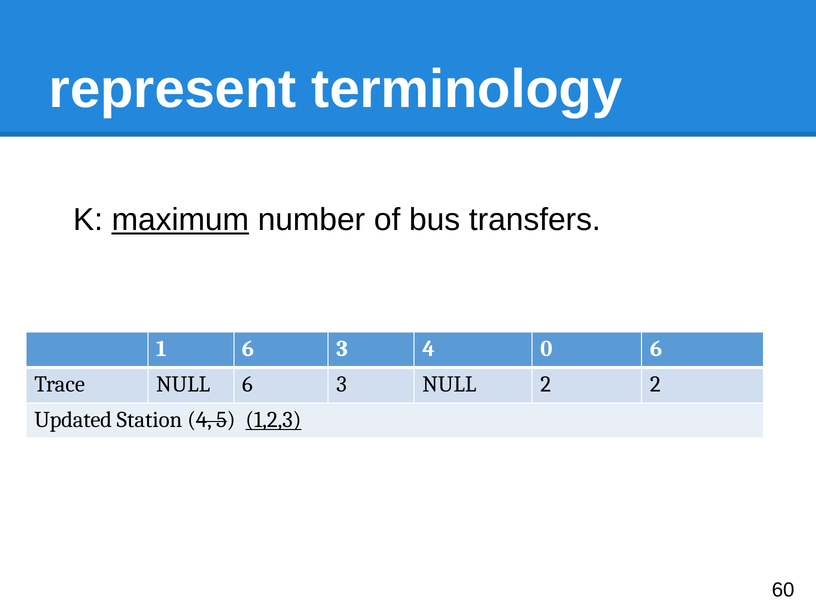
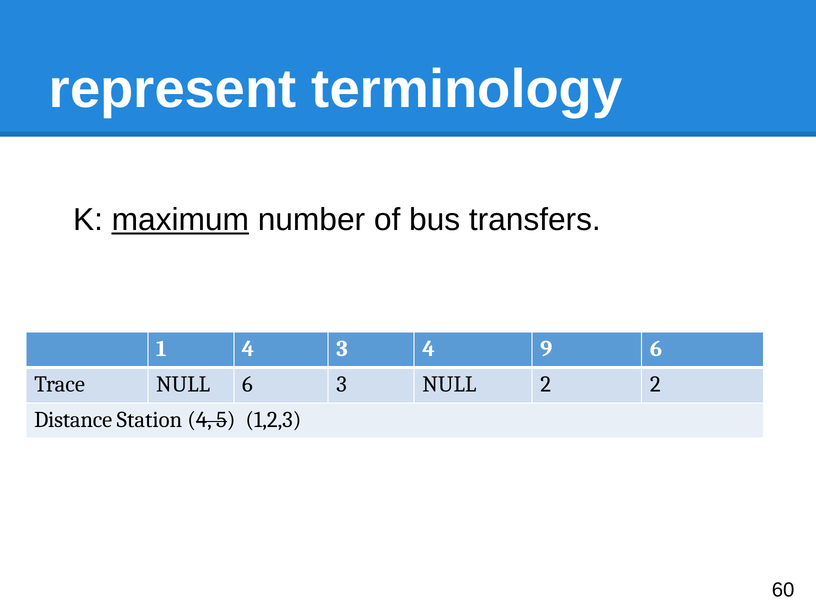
1 6: 6 -> 4 (248, 349)
0: 0 -> 9 (546, 349)
Updated: Updated -> Distance (73, 420)
1,2,3 underline: present -> none (273, 420)
